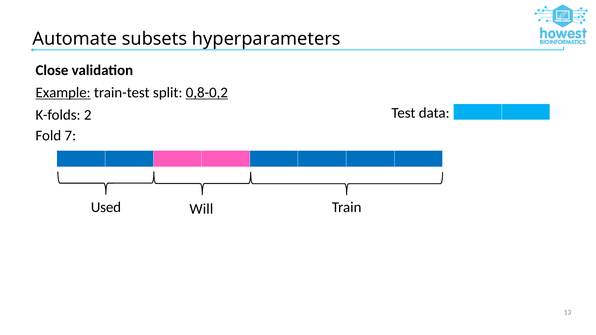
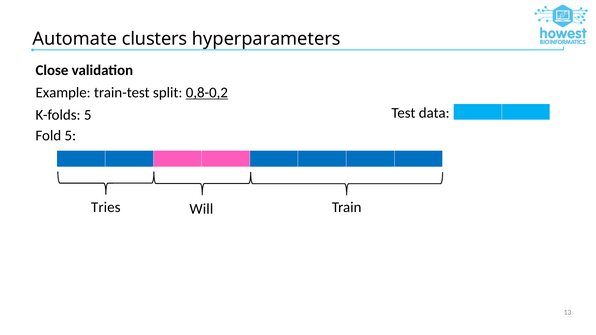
subsets: subsets -> clusters (155, 39)
Example underline: present -> none (63, 93)
K-folds 2: 2 -> 5 (88, 115)
Fold 7: 7 -> 5 (70, 136)
Used: Used -> Tries (106, 208)
